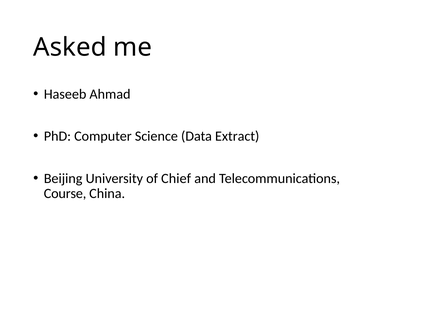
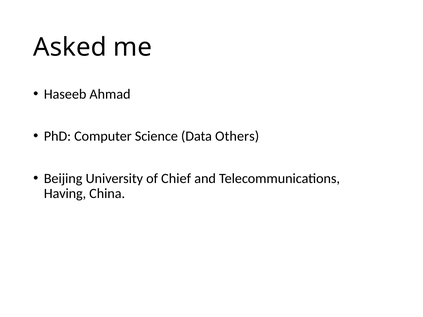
Extract: Extract -> Others (237, 136)
Course: Course -> Having (65, 194)
